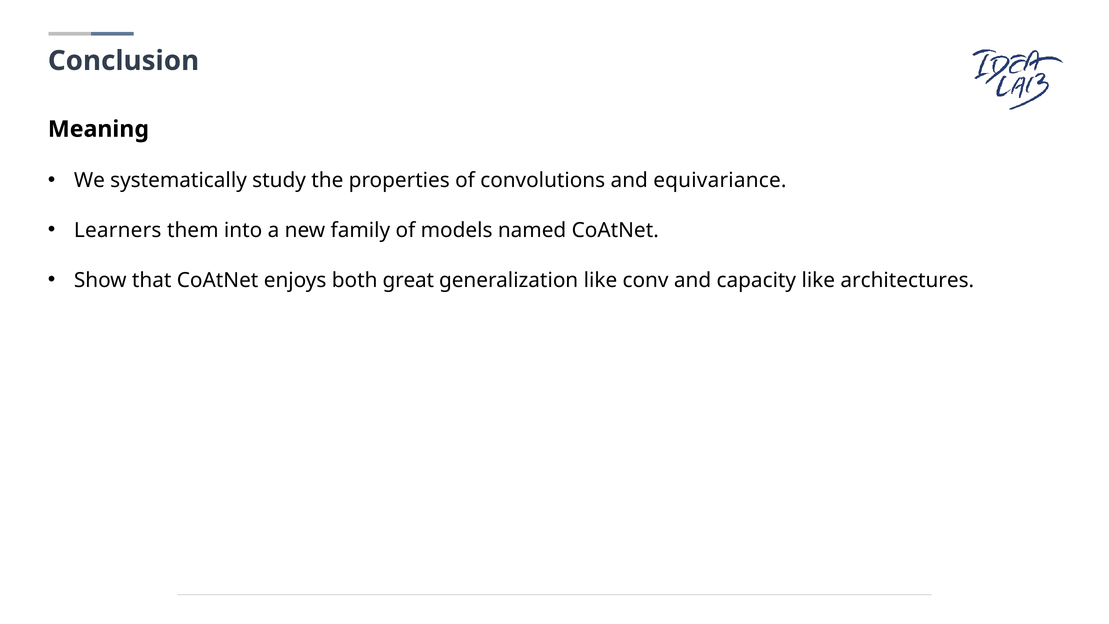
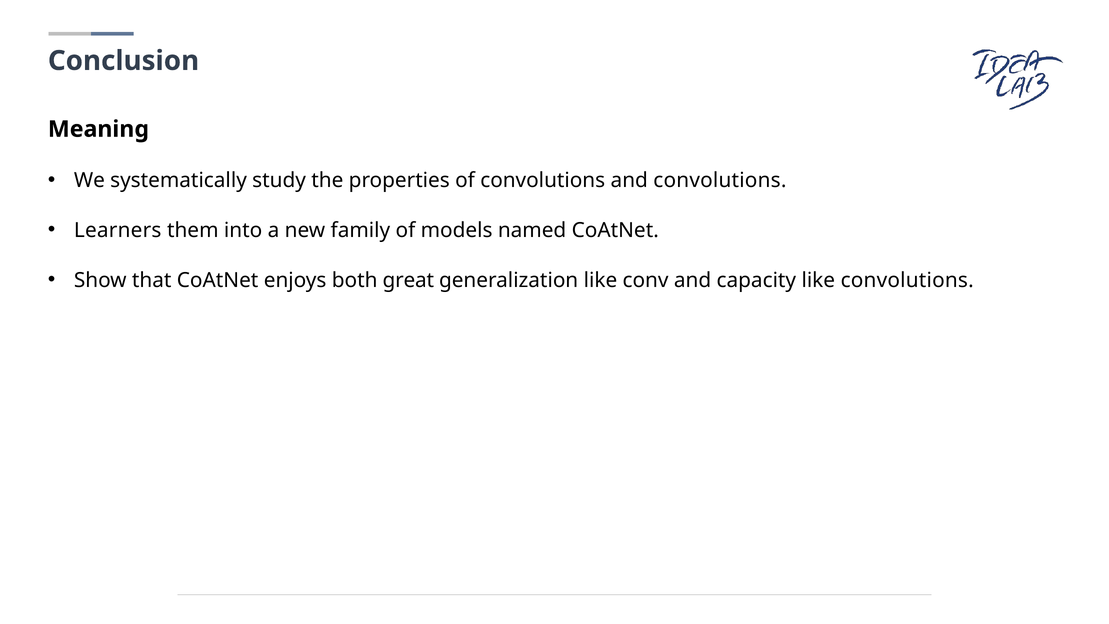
and equivariance: equivariance -> convolutions (720, 180)
like architectures: architectures -> convolutions (907, 280)
